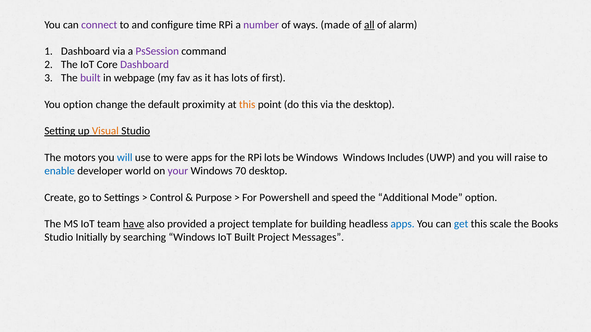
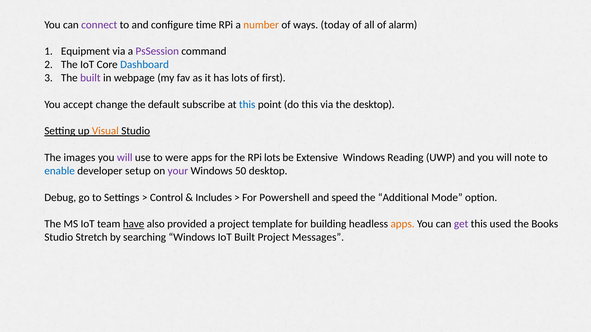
number colour: purple -> orange (261, 25)
made: made -> today (335, 25)
all underline: present -> none (369, 25)
Dashboard: Dashboard -> Equipment (85, 51)
Dashboard colour: purple -> blue (145, 65)
You option: option -> accept (78, 105)
proximity: proximity -> subscribe (204, 105)
this colour: orange -> blue (247, 105)
motors: motors -> images (79, 158)
will colour: blue -> purple (125, 158)
be Windows: Windows -> Extensive (317, 158)
Includes: Includes -> Reading (405, 158)
raise: raise -> note (525, 158)
world: world -> setup (138, 171)
70: 70 -> 50 (241, 171)
Create: Create -> Debug (60, 198)
Purpose: Purpose -> Includes (214, 198)
apps colour: blue -> orange (403, 224)
get colour: blue -> purple (461, 224)
scale: scale -> used (500, 224)
Initially: Initially -> Stretch (92, 238)
